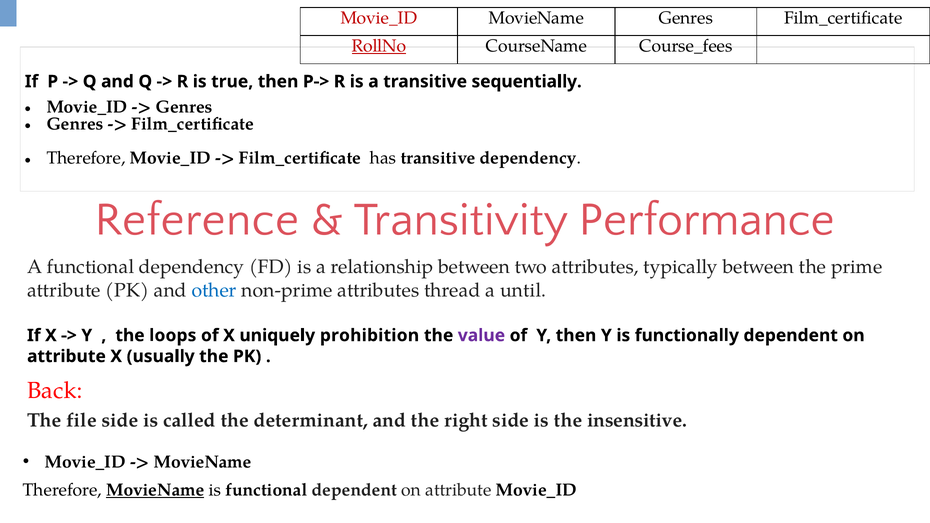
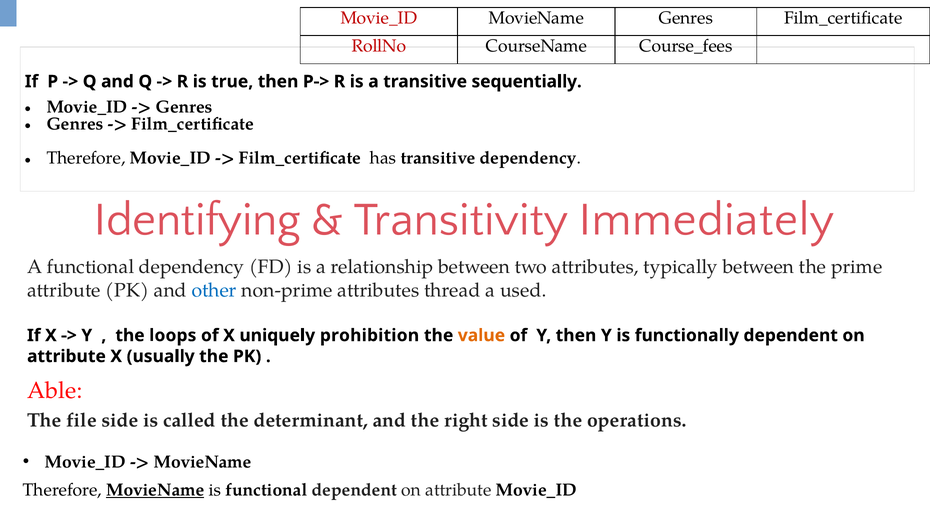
RollNo underline: present -> none (379, 46)
Reference: Reference -> Identifying (197, 219)
Performance: Performance -> Immediately (707, 219)
until: until -> used (523, 290)
value colour: purple -> orange (481, 336)
Back: Back -> Able (55, 391)
insensitive: insensitive -> operations (637, 421)
